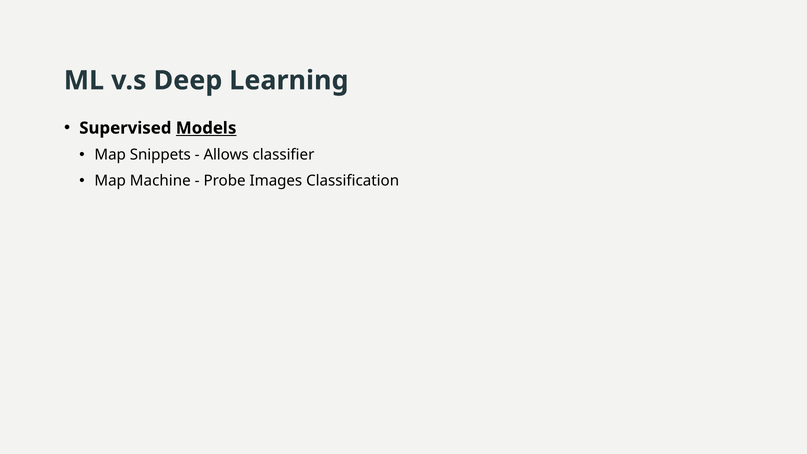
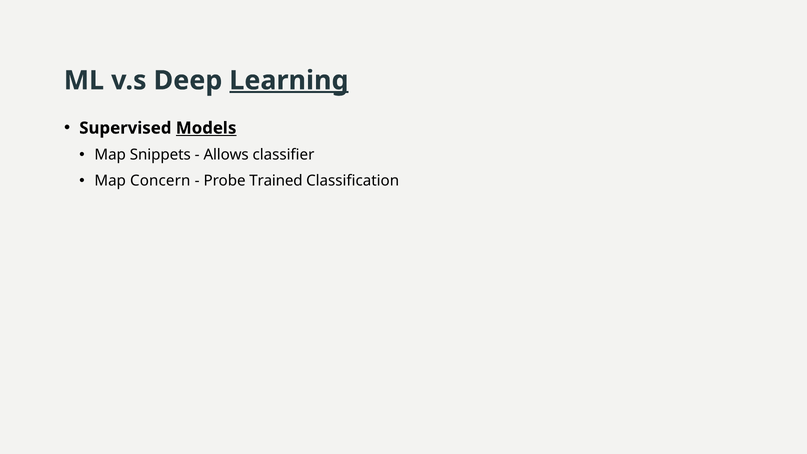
Learning underline: none -> present (289, 80)
Machine: Machine -> Concern (160, 181)
Images: Images -> Trained (276, 181)
